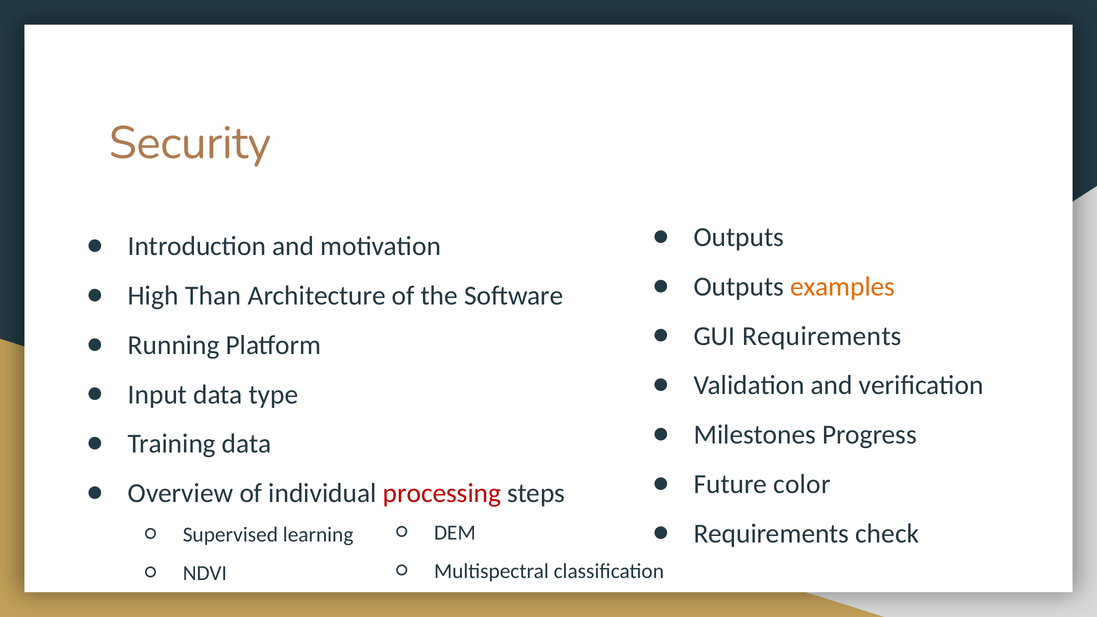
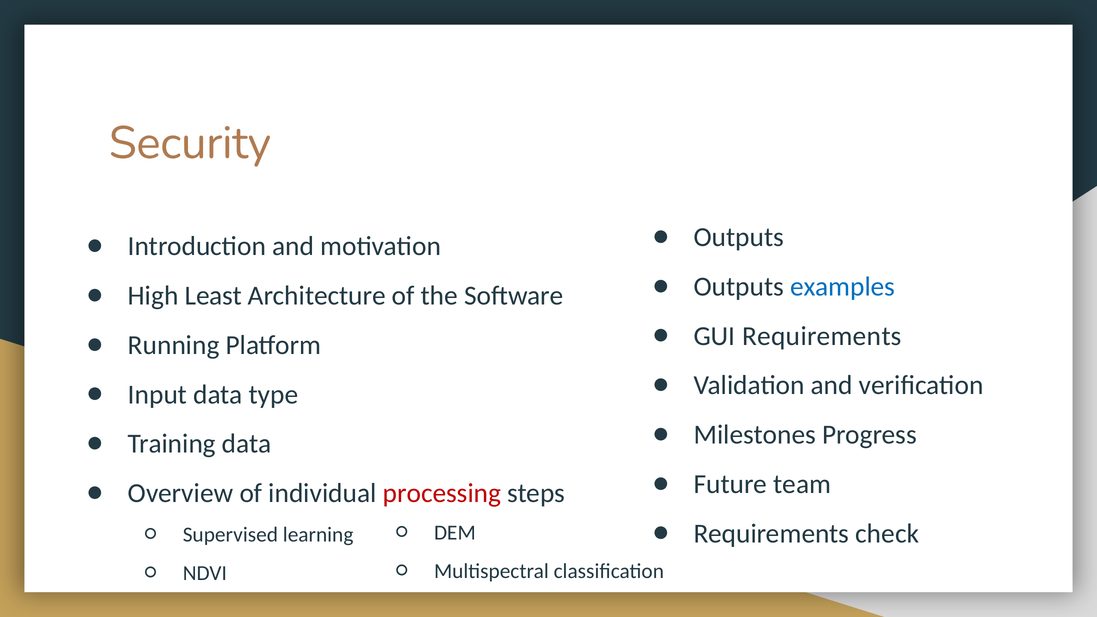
examples colour: orange -> blue (843, 287)
Than: Than -> Least (213, 296)
color: color -> team (802, 484)
